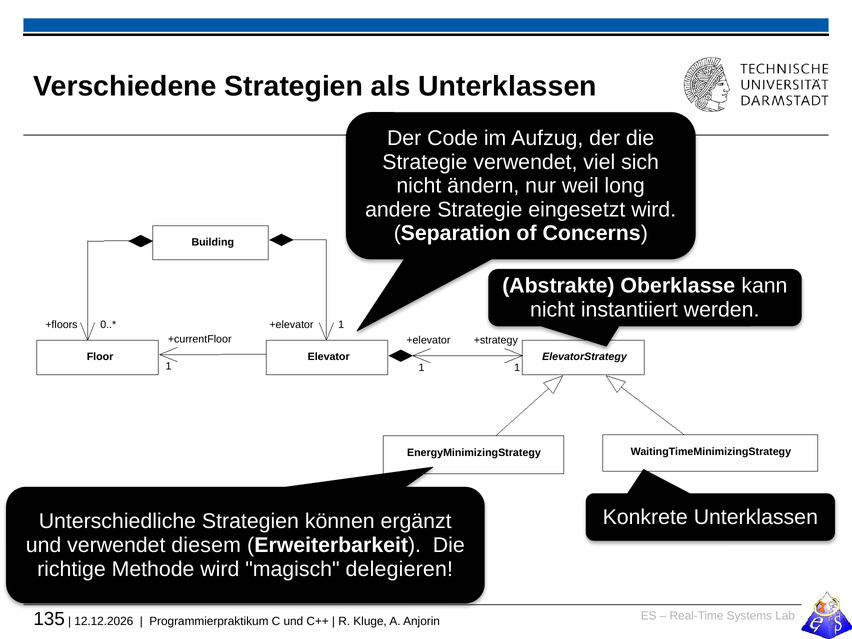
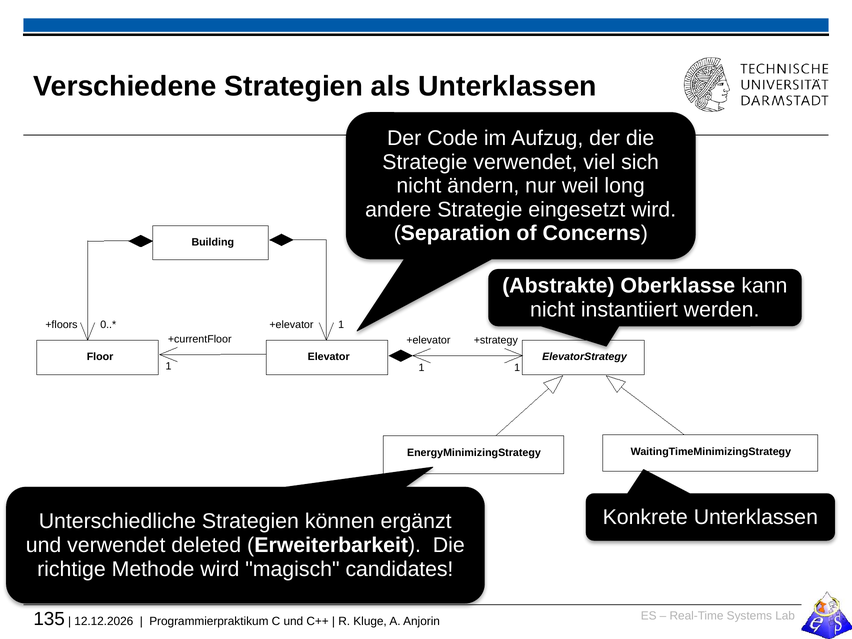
diesem: diesem -> deleted (206, 545)
delegieren: delegieren -> candidates (399, 569)
